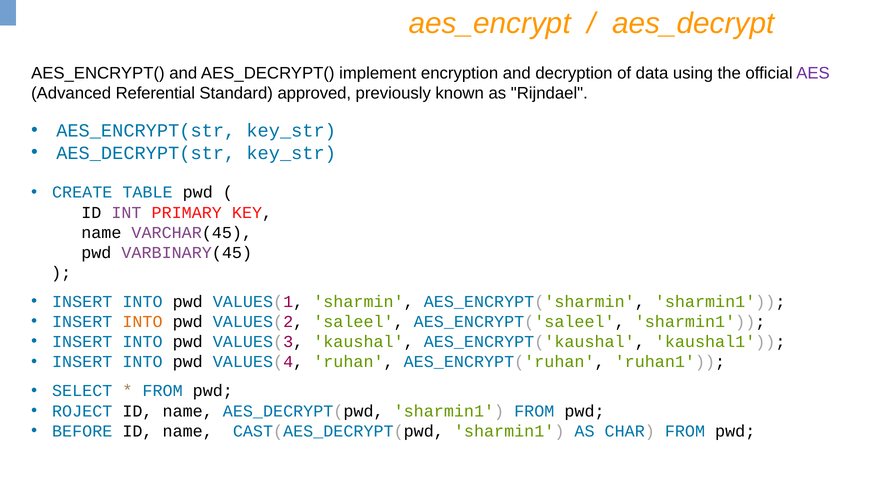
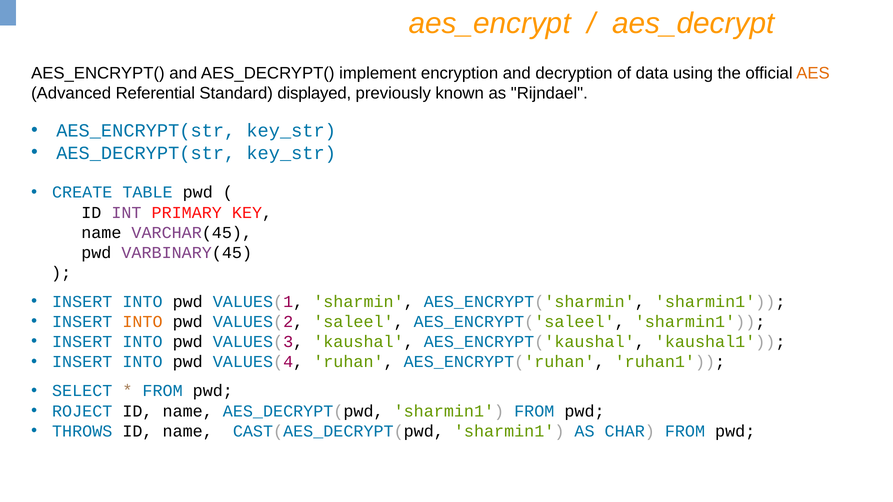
AES colour: purple -> orange (813, 73)
approved: approved -> displayed (314, 93)
BEFORE: BEFORE -> THROWS (82, 431)
